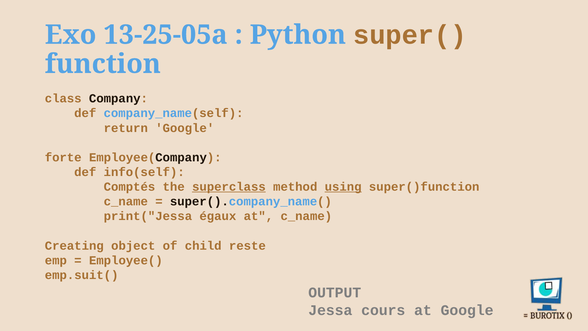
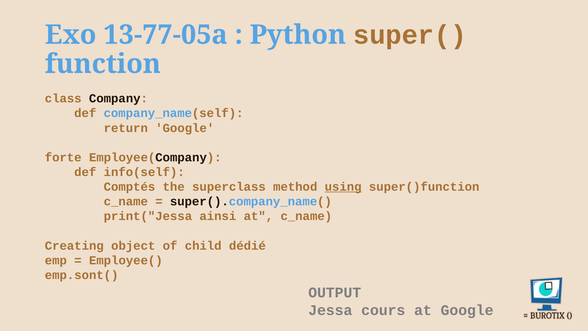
13-25-05a: 13-25-05a -> 13-77-05a (165, 35)
superclass underline: present -> none (229, 187)
égaux: égaux -> ainsi (218, 216)
reste: reste -> dédié (247, 246)
emp.suit(: emp.suit( -> emp.sont( (82, 275)
